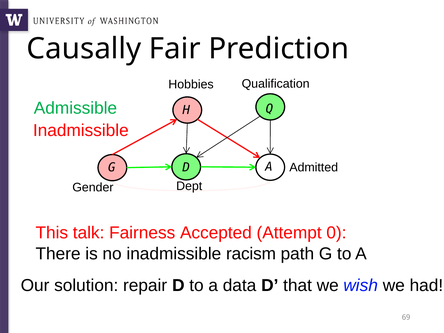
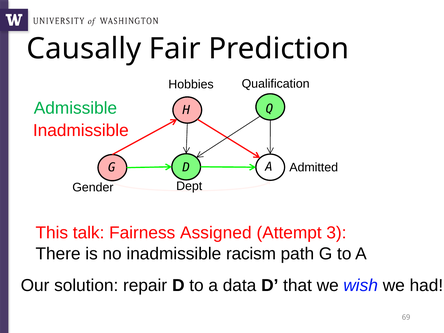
Accepted: Accepted -> Assigned (216, 233)
0: 0 -> 3 (336, 233)
